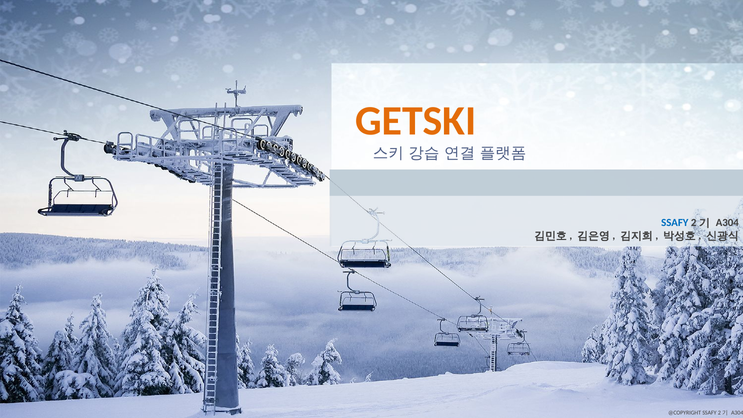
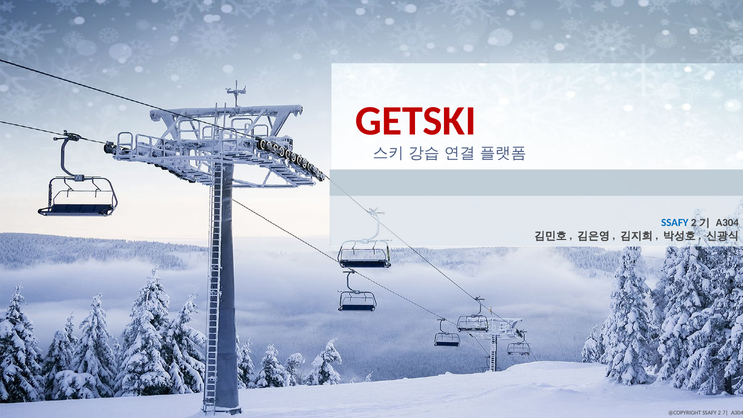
GETSKI colour: orange -> red (416, 121)
